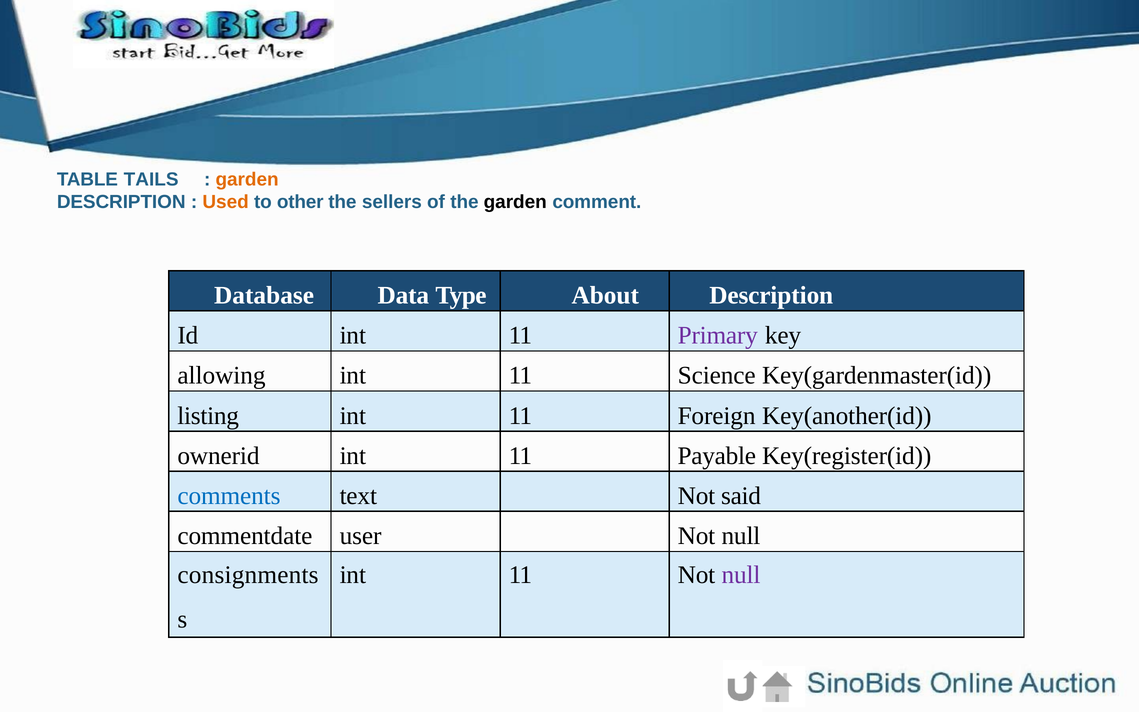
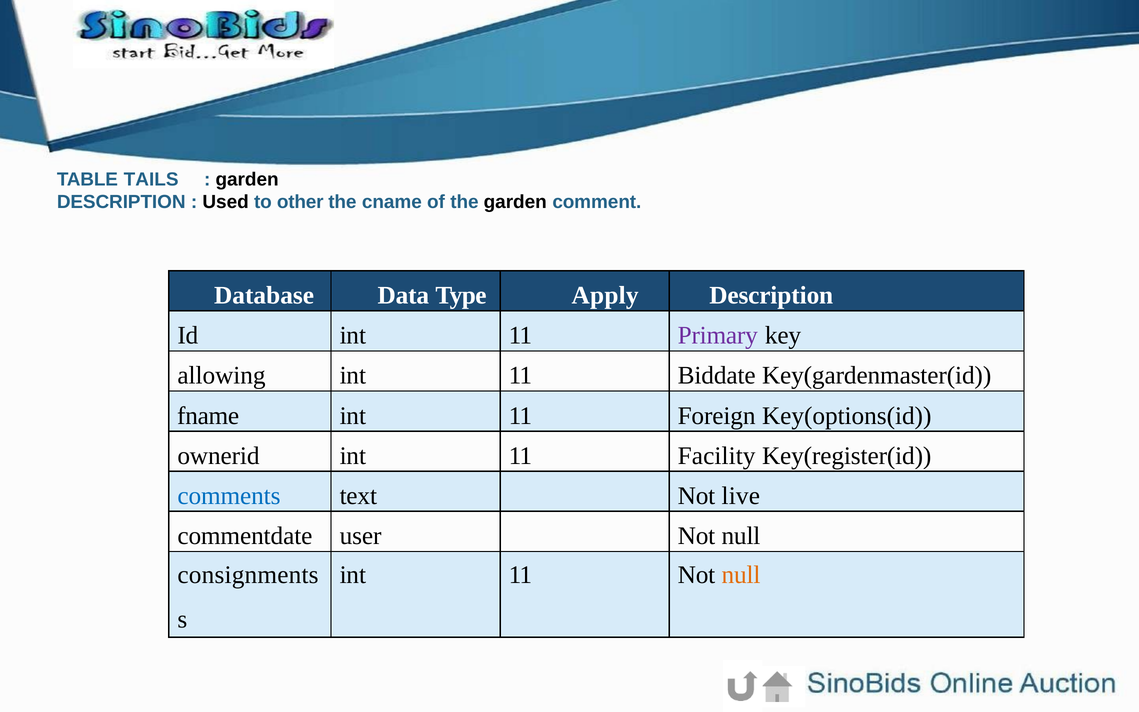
garden colour: orange -> black (247, 179)
Used colour: orange -> black (226, 202)
sellers: sellers -> cname (392, 202)
About: About -> Apply (605, 295)
Science: Science -> Biddate (717, 375)
listing: listing -> fname (208, 416)
Key(another(id: Key(another(id -> Key(options(id (847, 416)
Payable: Payable -> Facility (717, 456)
said: said -> live (741, 496)
null colour: purple -> orange (741, 575)
